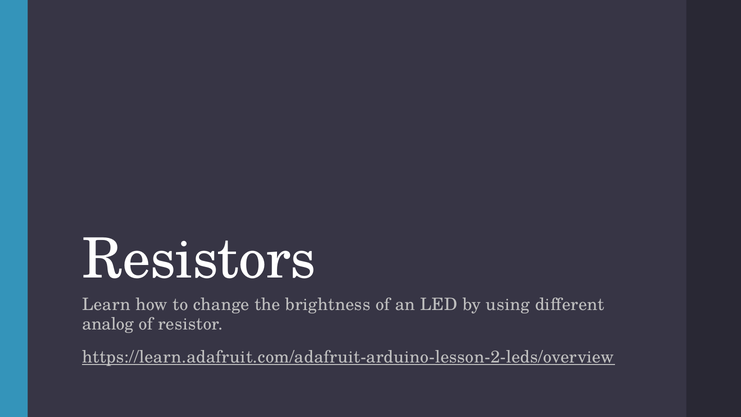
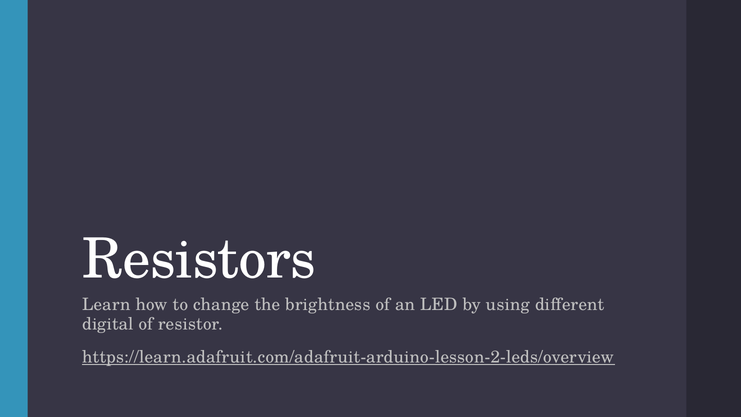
analog: analog -> digital (108, 324)
